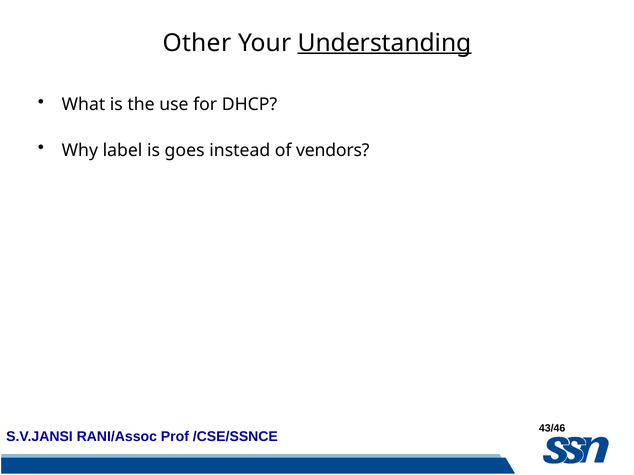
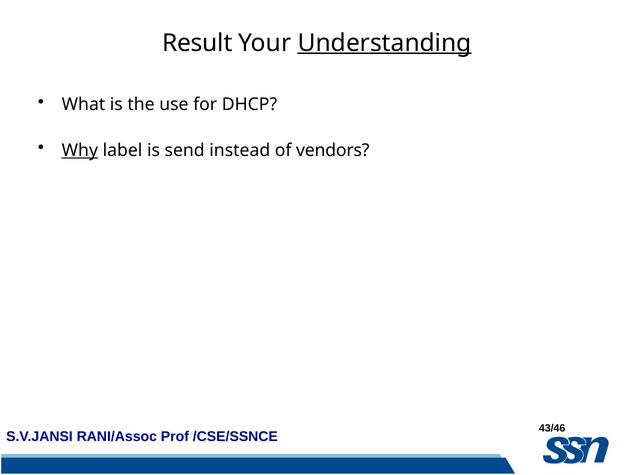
Other: Other -> Result (197, 43)
Why underline: none -> present (80, 151)
goes: goes -> send (185, 151)
